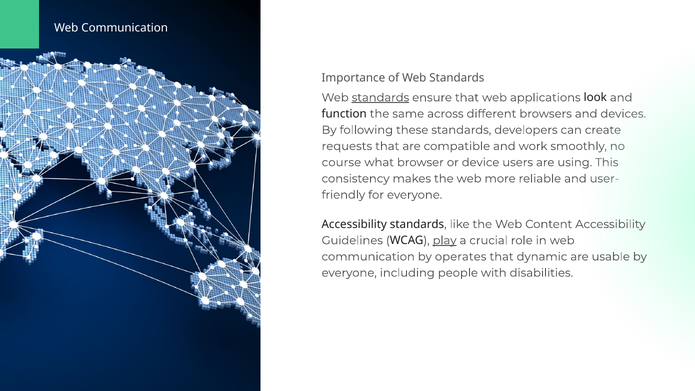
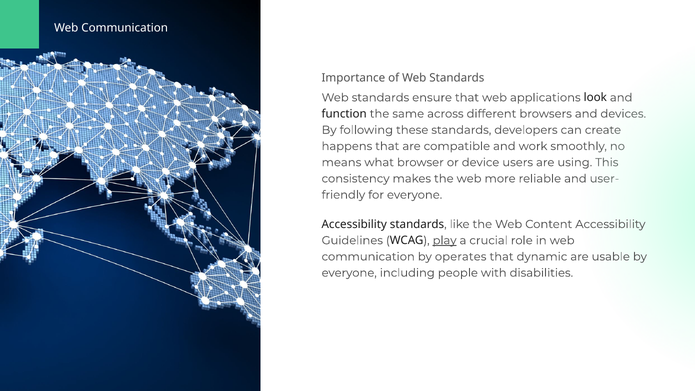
standards underline: present -> none (380, 98)
requests: requests -> happens (347, 146)
course: course -> means (341, 162)
